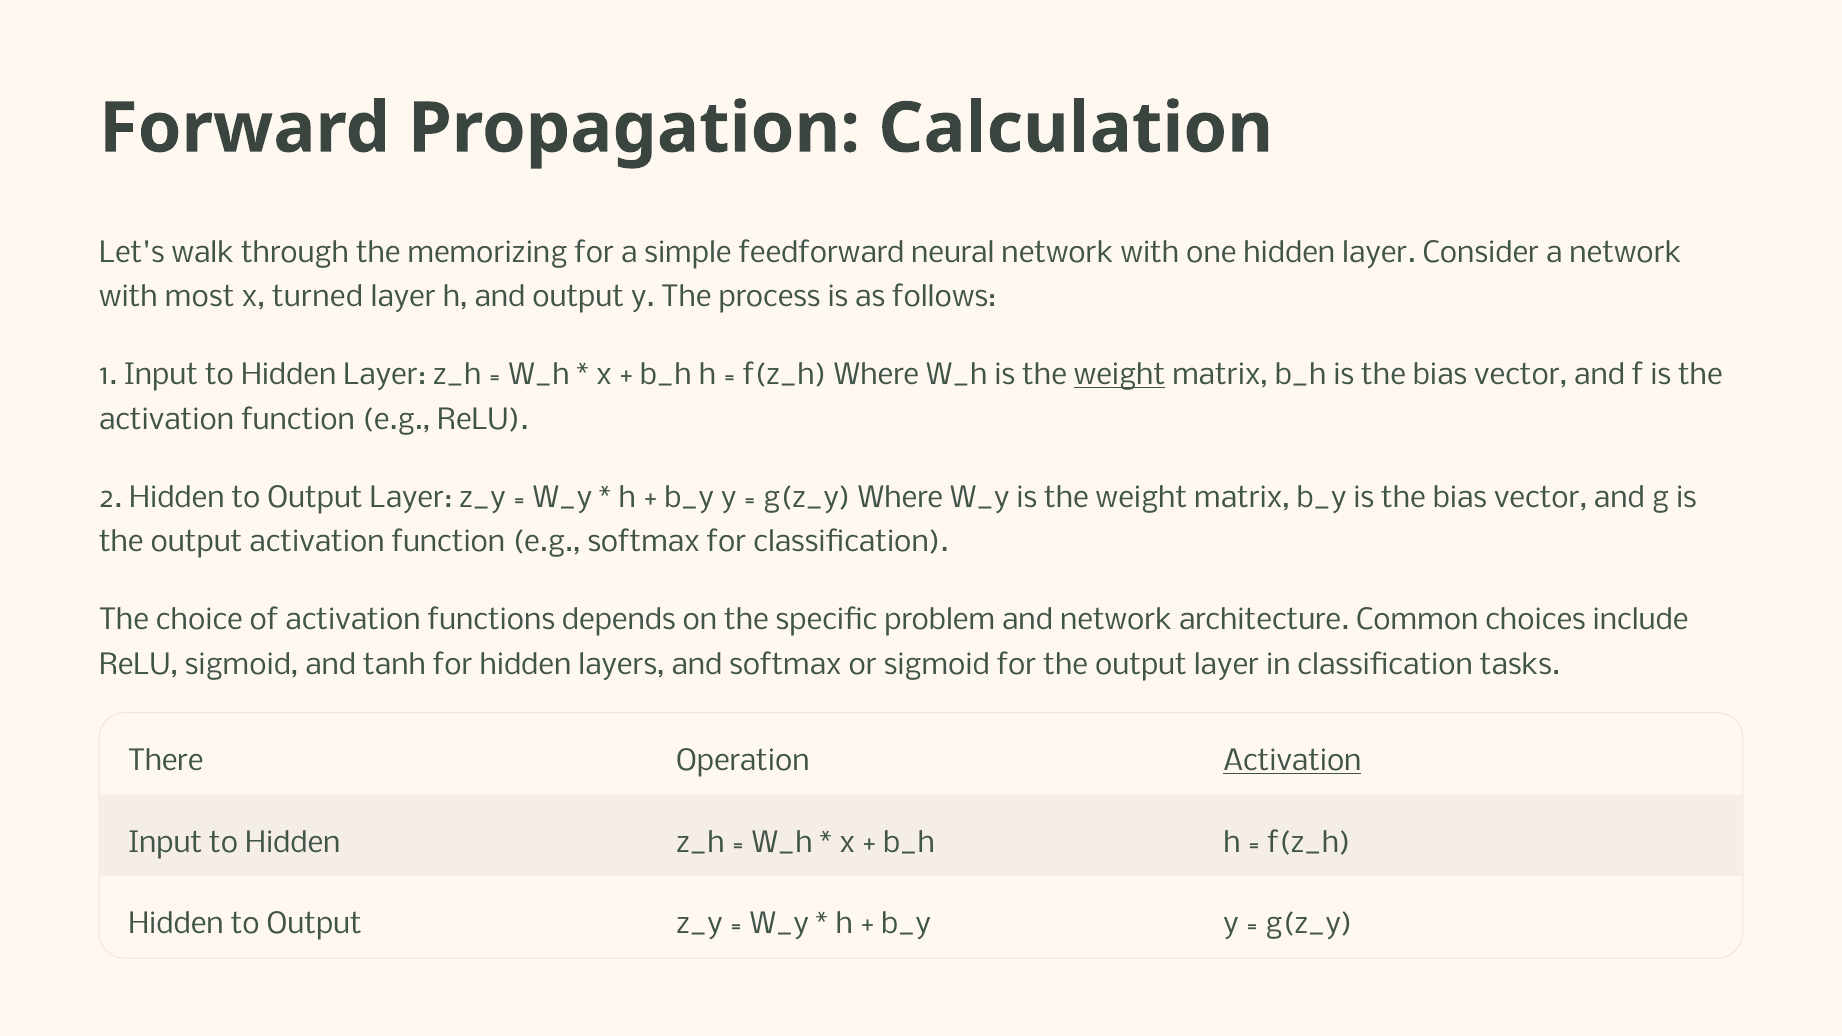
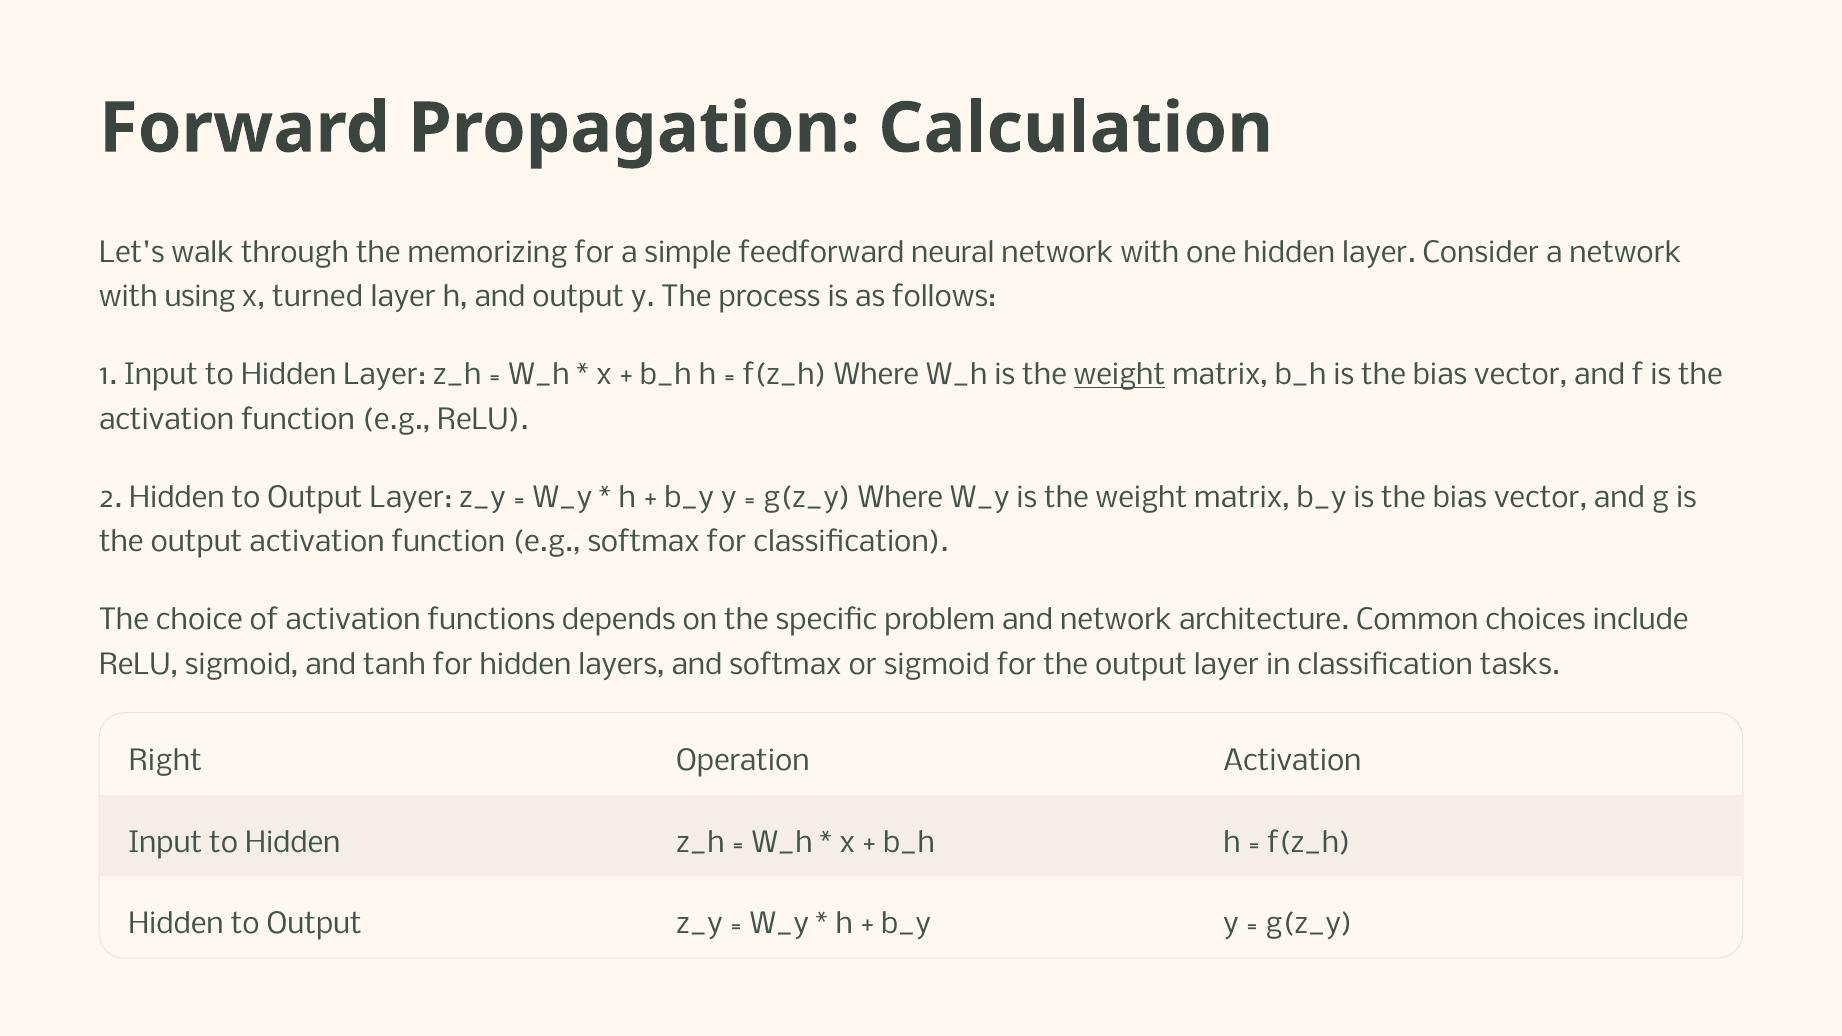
most: most -> using (200, 298)
There: There -> Right (166, 762)
Activation underline: present -> none (1292, 762)
